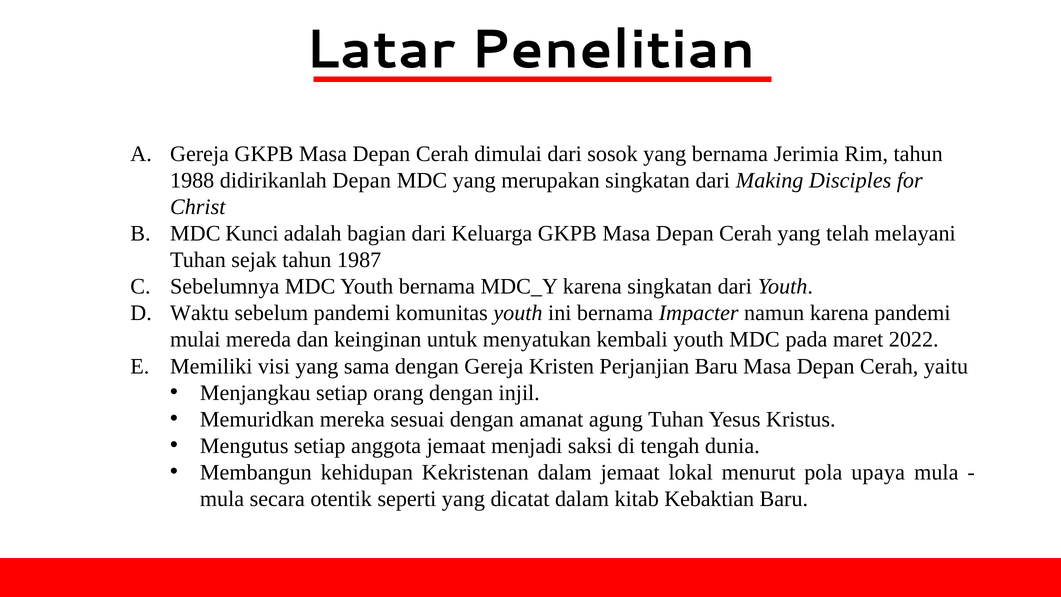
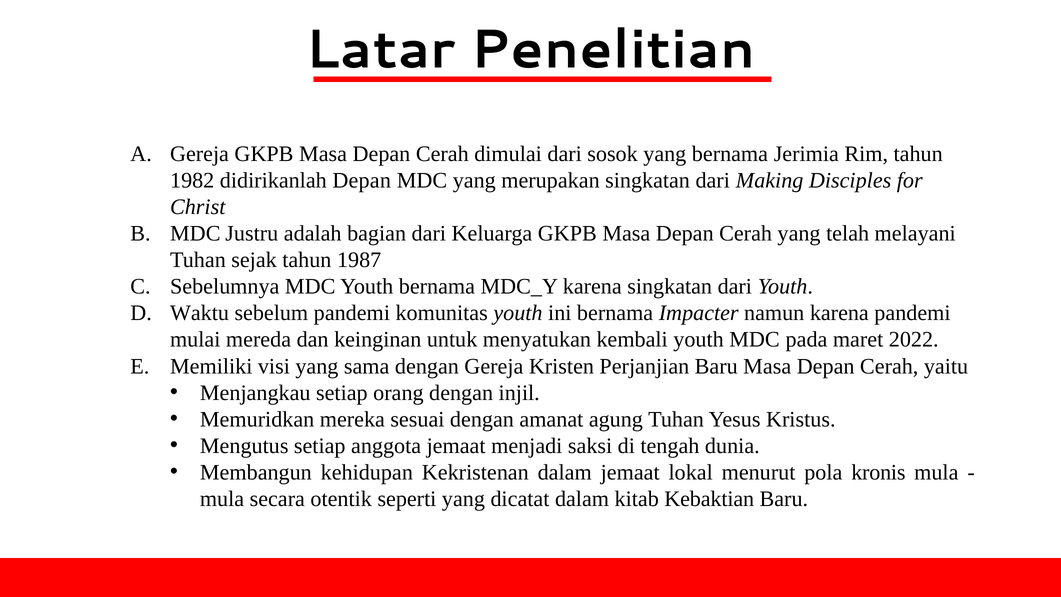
1988: 1988 -> 1982 (192, 180)
Kunci: Kunci -> Justru (252, 233)
upaya: upaya -> kronis (878, 472)
